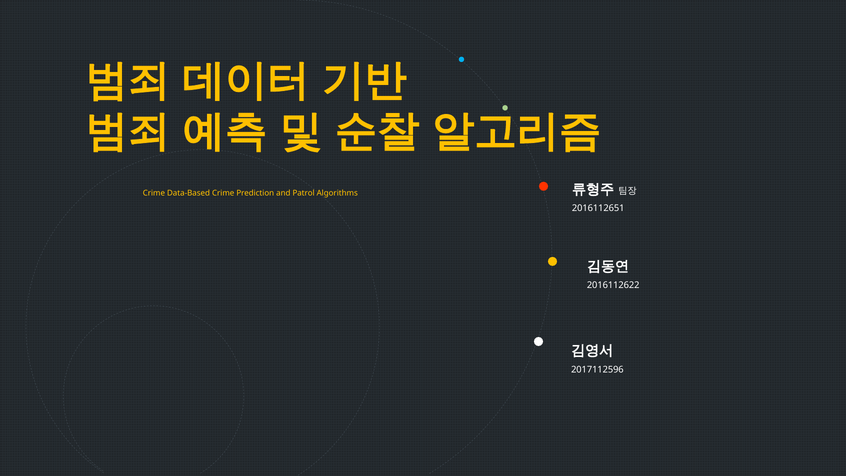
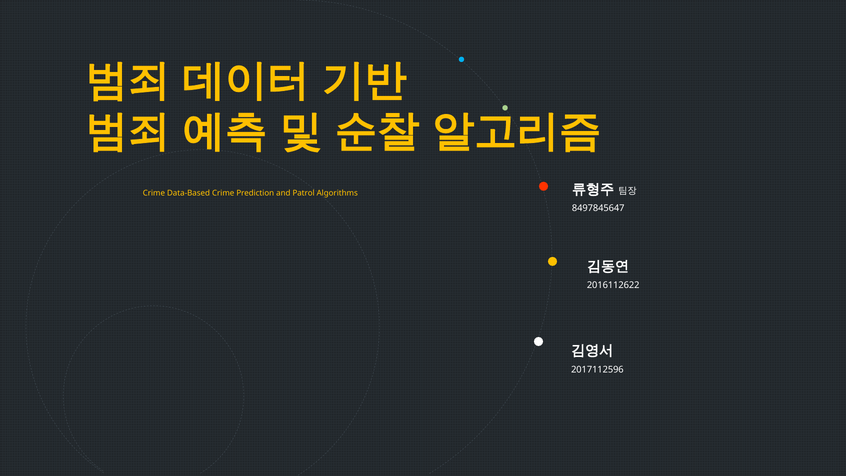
2016112651: 2016112651 -> 8497845647 (598, 208)
